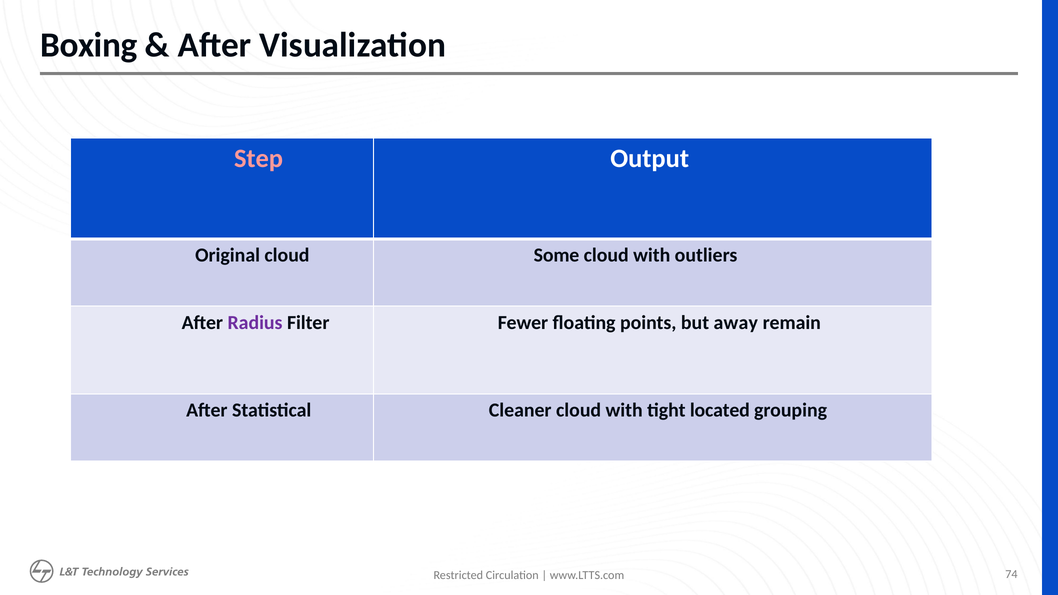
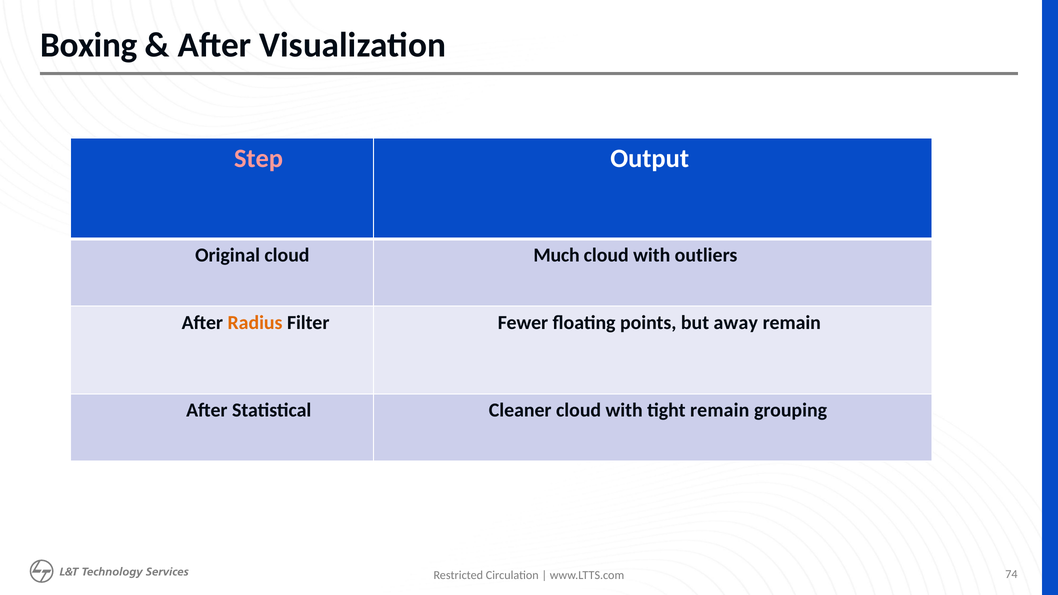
Some: Some -> Much (557, 255)
Radius colour: purple -> orange (255, 323)
tight located: located -> remain (720, 411)
